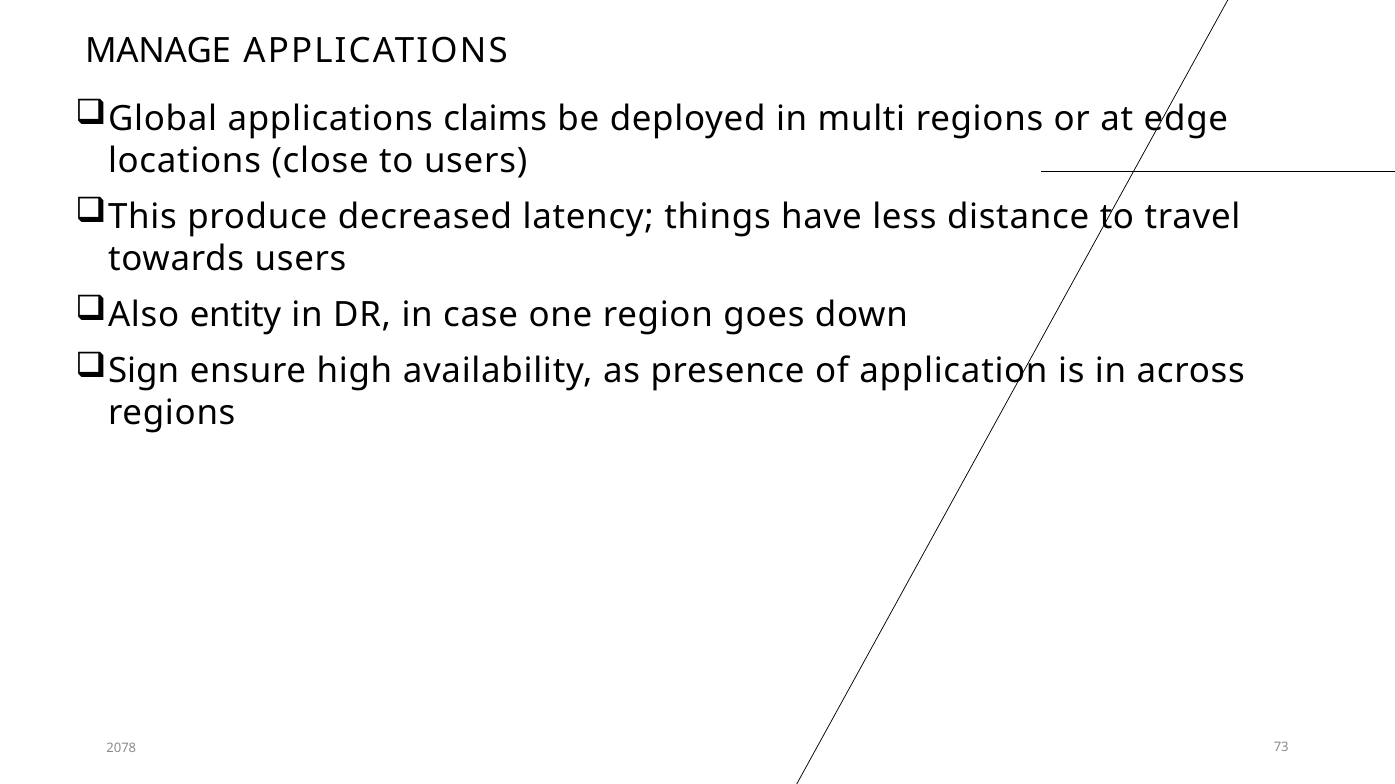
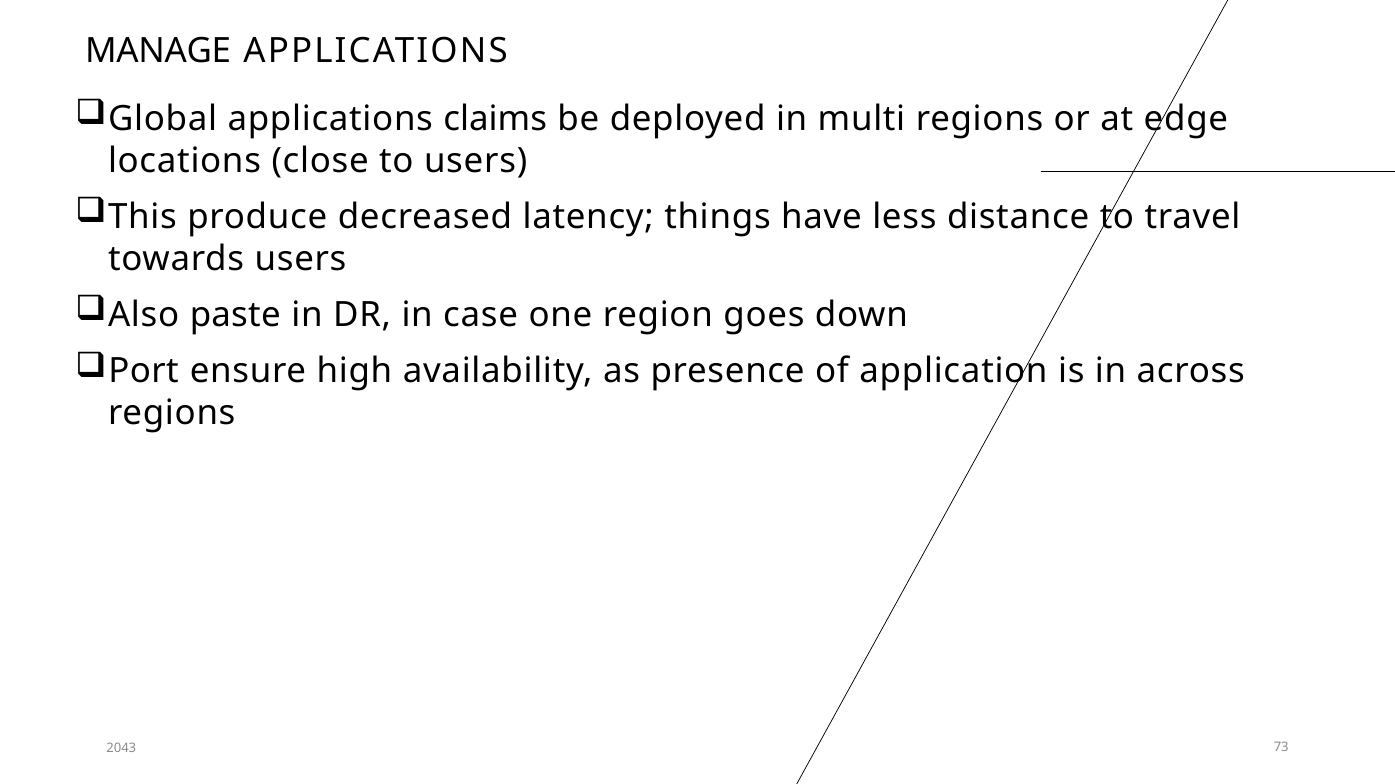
entity: entity -> paste (235, 315)
Sign: Sign -> Port (143, 372)
2078: 2078 -> 2043 (121, 749)
